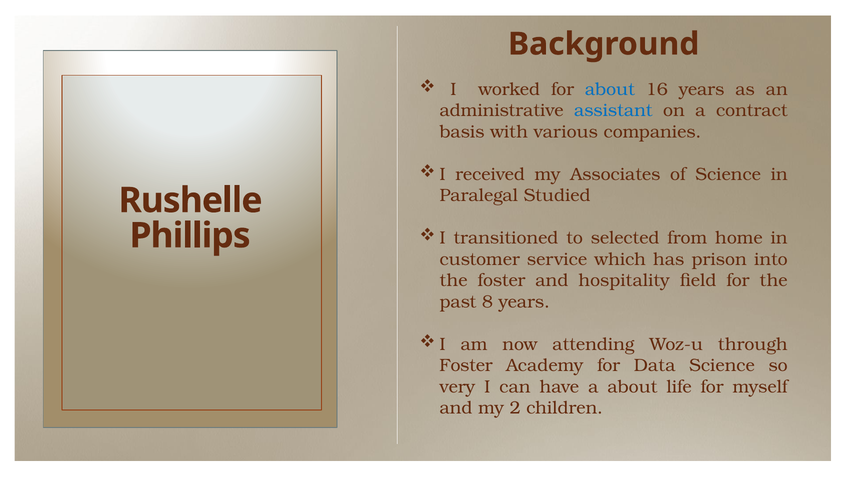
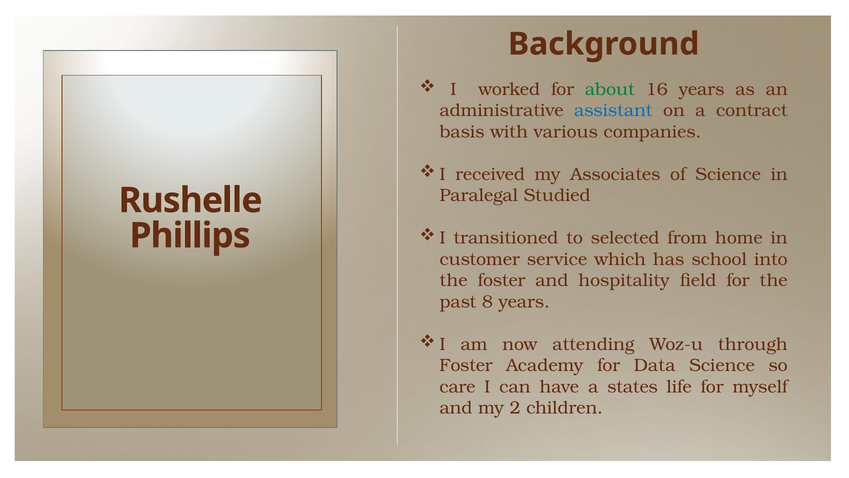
about colour: blue -> green (610, 89)
prison: prison -> school (719, 259)
very: very -> care (457, 386)
a about: about -> states (633, 386)
